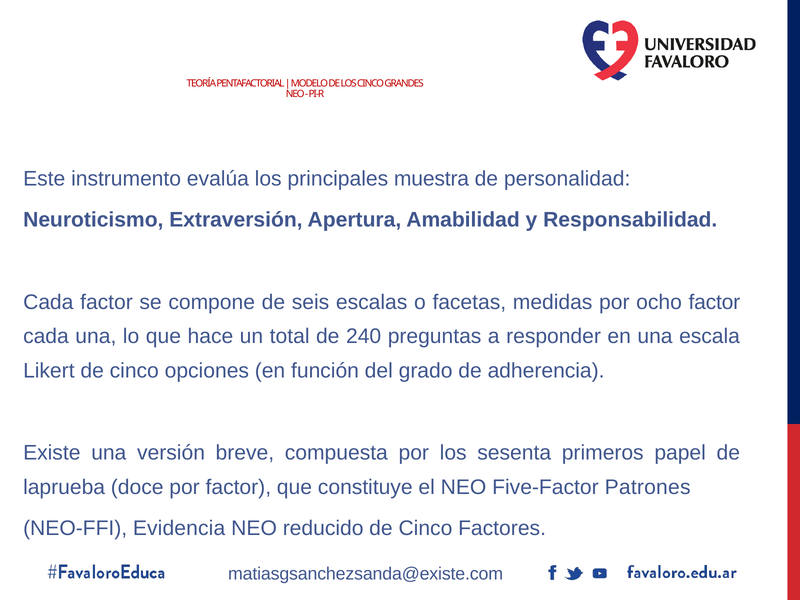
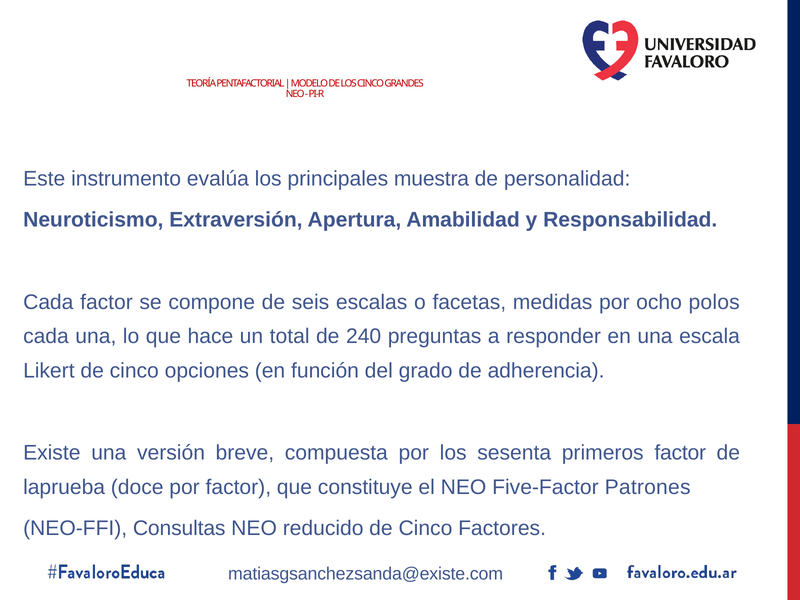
ocho factor: factor -> polos (714, 302)
primeros papel: papel -> factor (680, 453)
Evidencia: Evidencia -> Consultas (179, 528)
